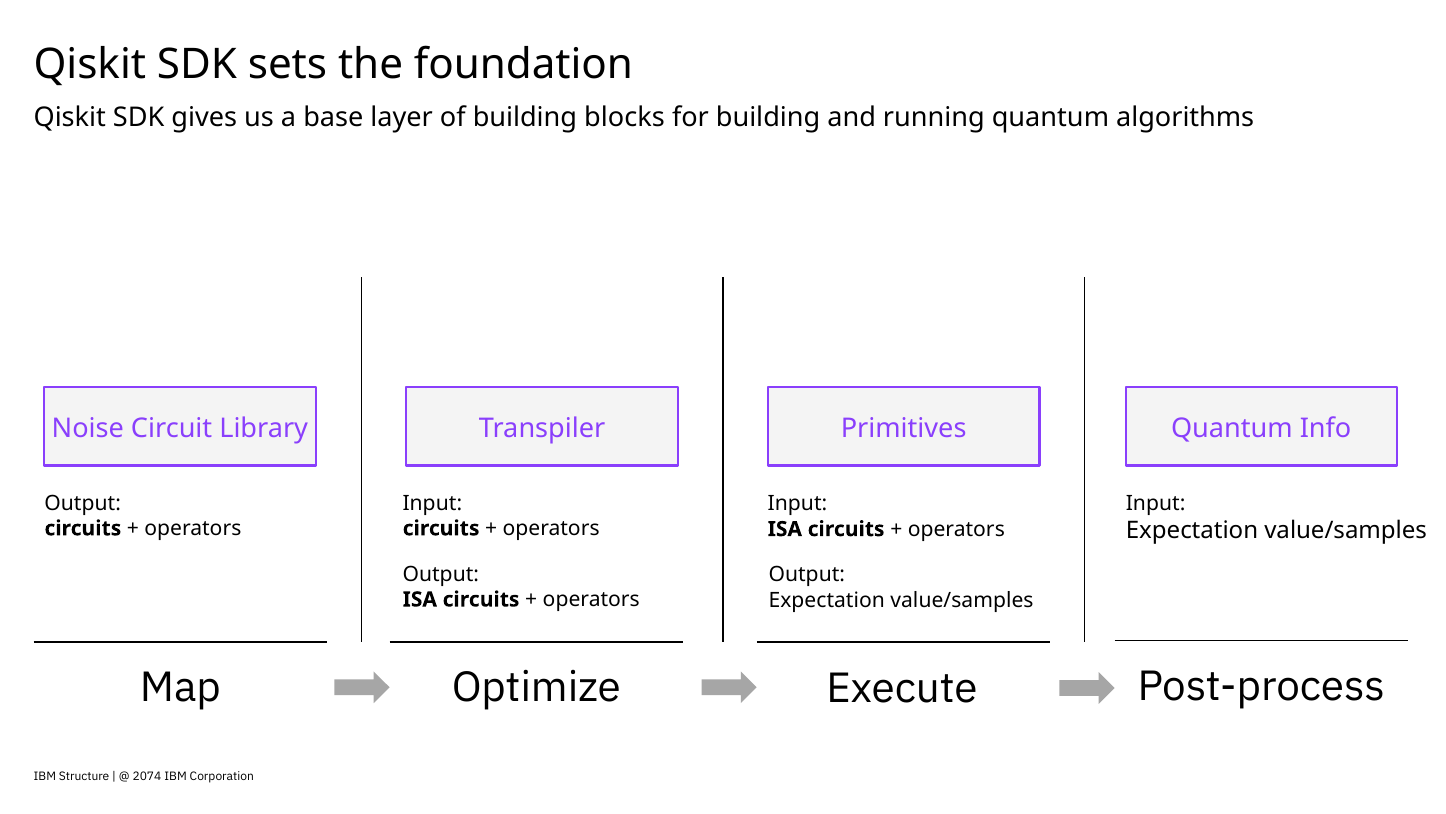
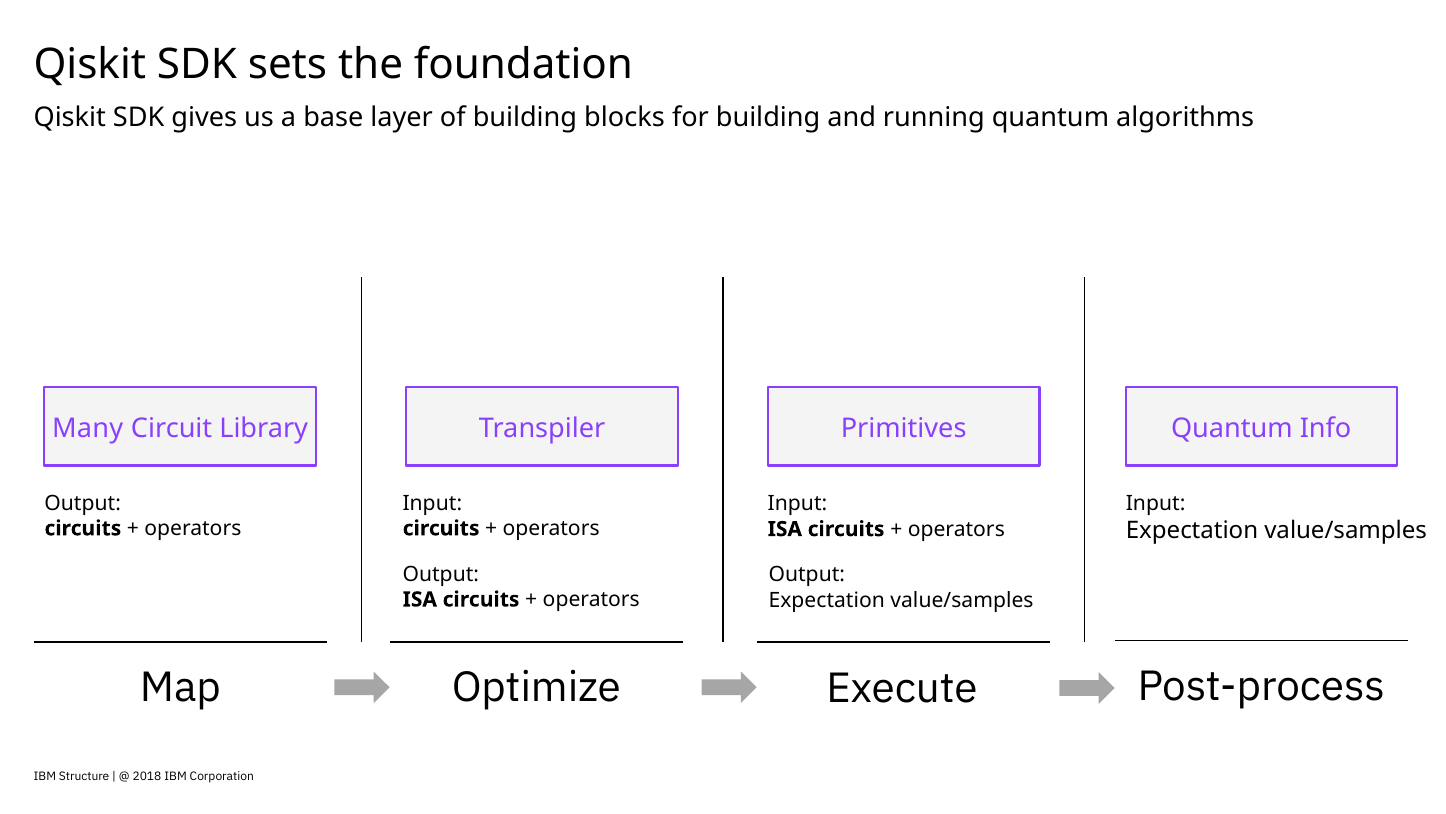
Noise: Noise -> Many (88, 428)
2074: 2074 -> 2018 (147, 775)
